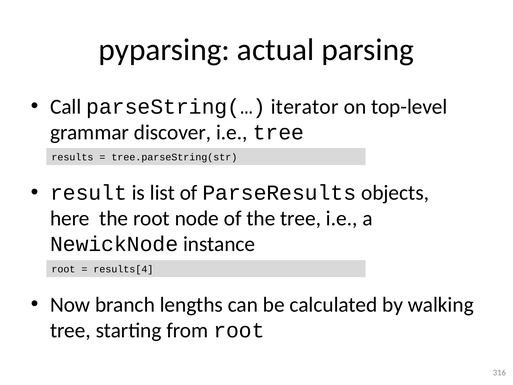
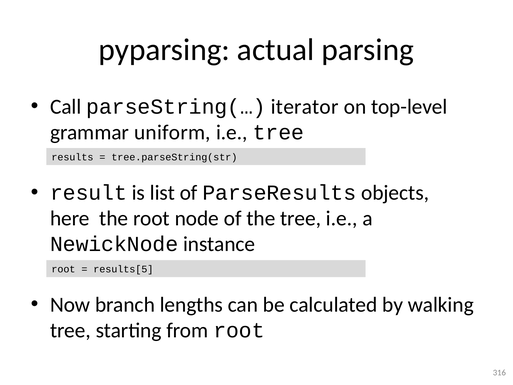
discover: discover -> uniform (172, 132)
results[4: results[4 -> results[5 (123, 269)
